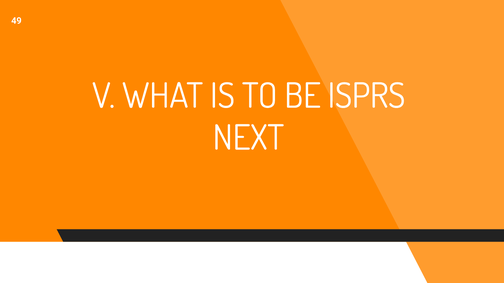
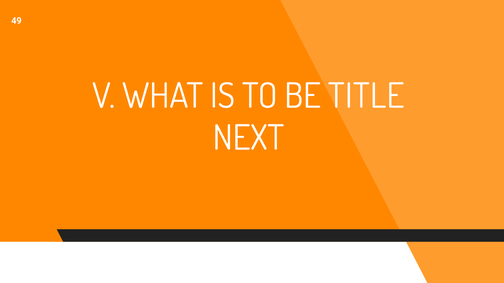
ISPRS: ISPRS -> TITLE (366, 96)
